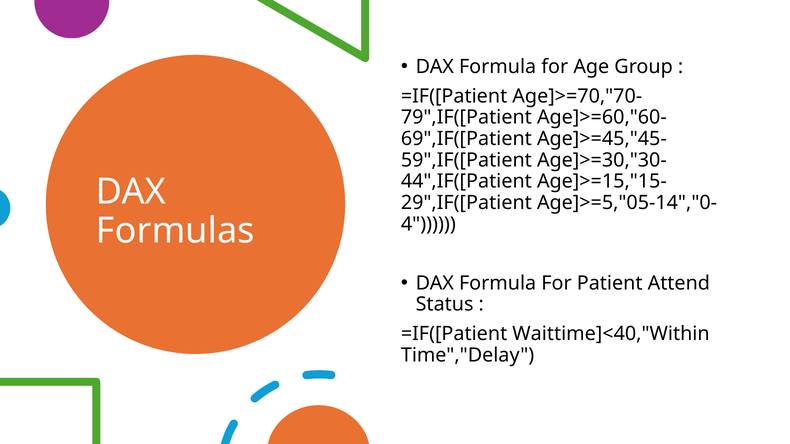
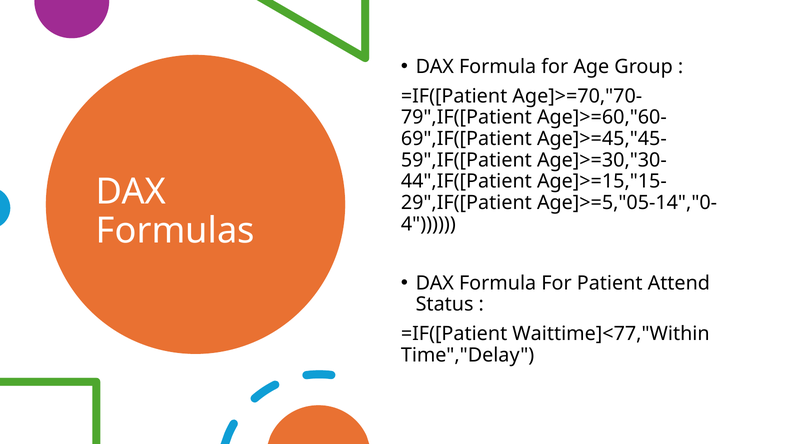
Waittime]<40,"Within: Waittime]<40,"Within -> Waittime]<77,"Within (611, 334)
